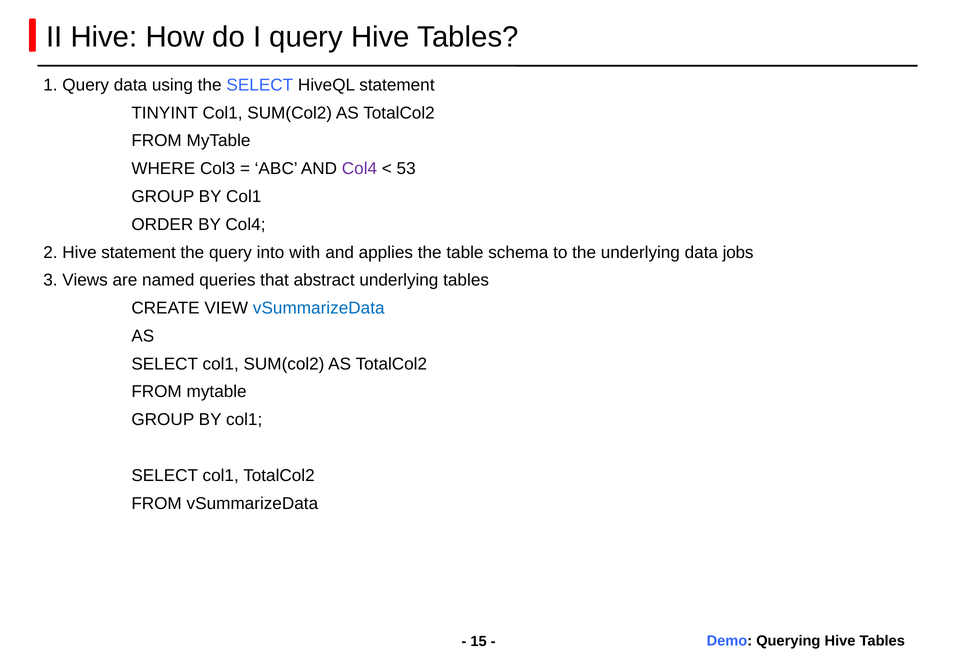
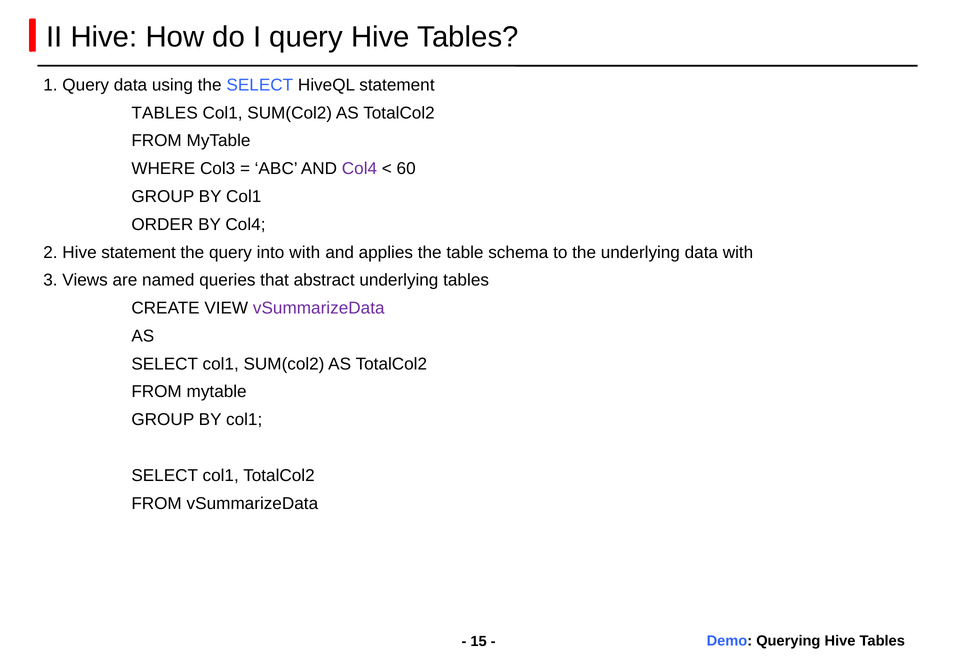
TINYINT: TINYINT -> TABLES (165, 113)
53: 53 -> 60 (406, 169)
data jobs: jobs -> with (738, 253)
vSummarizeData colour: blue -> purple (319, 308)
